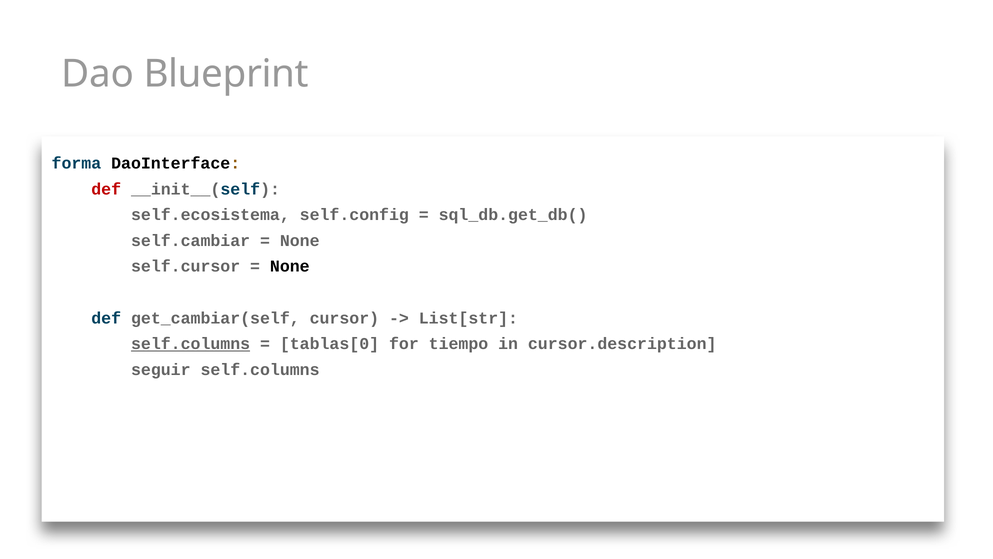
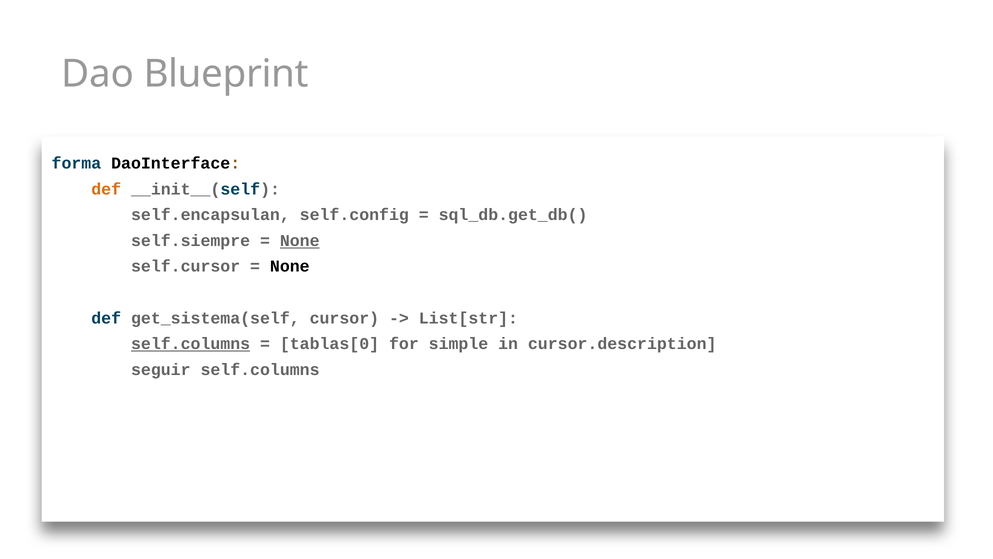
def colour: red -> orange (106, 189)
self.ecosistema: self.ecosistema -> self.encapsulan (210, 215)
self.cambiar: self.cambiar -> self.siempre (191, 241)
None underline: none -> present (300, 241)
get_cambiar(self: get_cambiar(self -> get_sistema(self (215, 318)
tiempo: tiempo -> simple (458, 344)
